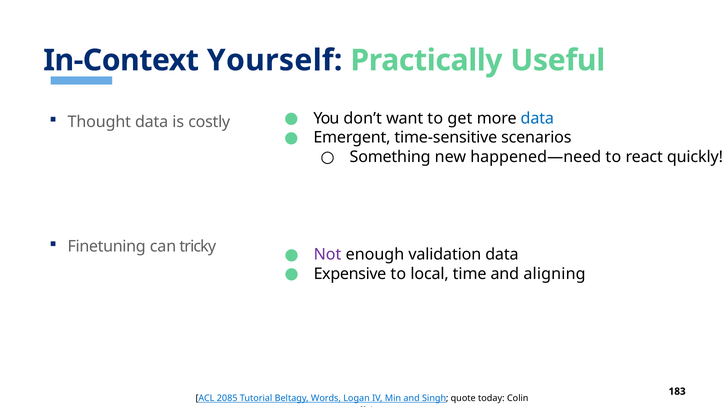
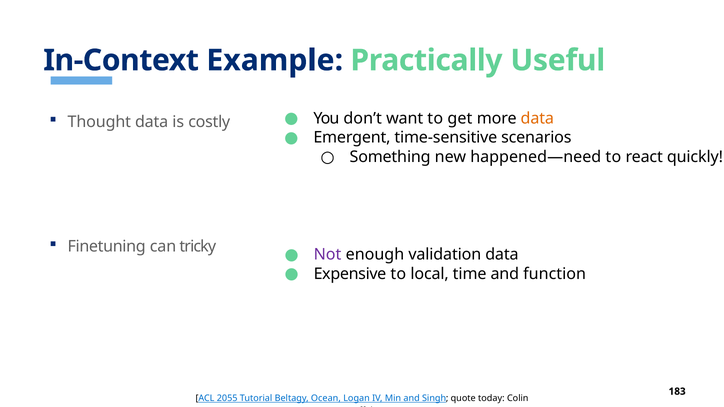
Yourself: Yourself -> Example (275, 60)
data colour: blue -> orange (537, 118)
aligning: aligning -> function (555, 274)
2085: 2085 -> 2055 (227, 398)
Words: Words -> Ocean (326, 398)
